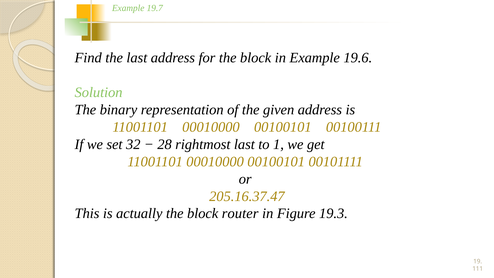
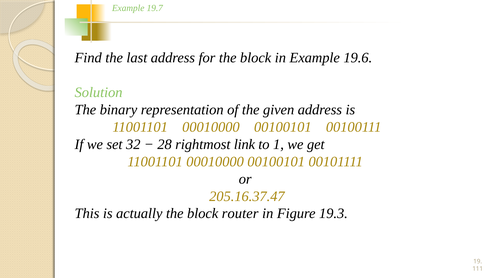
rightmost last: last -> link (244, 144)
